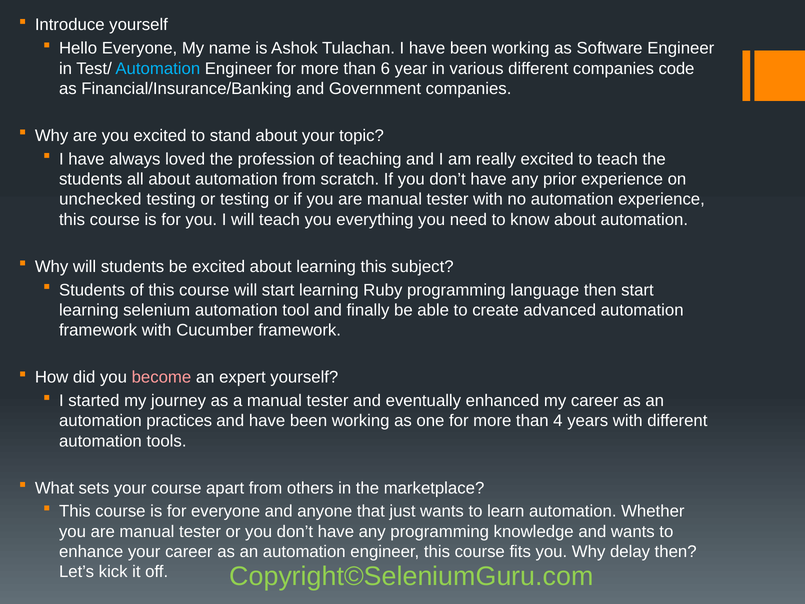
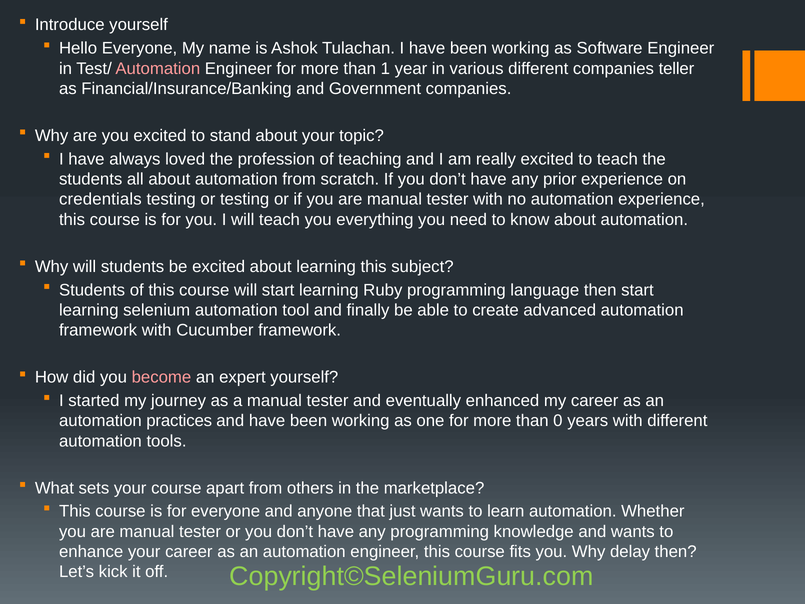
Automation colour: light blue -> pink (158, 68)
6: 6 -> 1 (385, 68)
code: code -> teller (676, 68)
unchecked: unchecked -> credentials (100, 199)
4: 4 -> 0 (558, 421)
